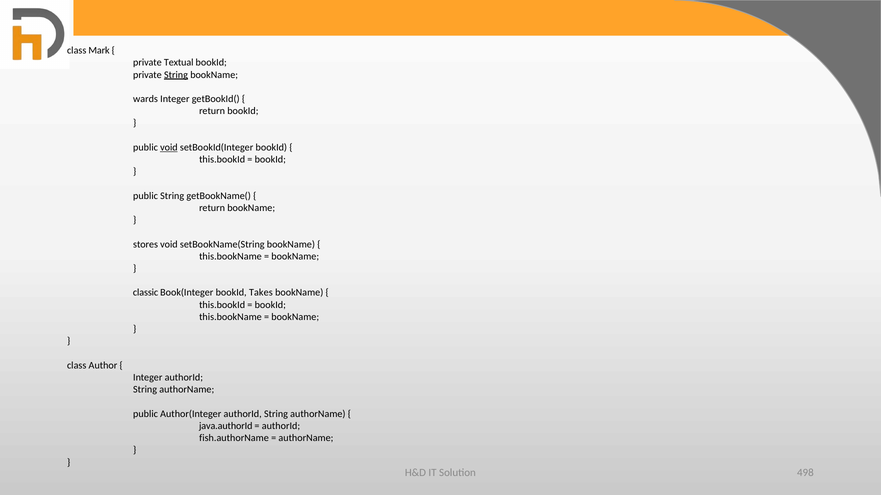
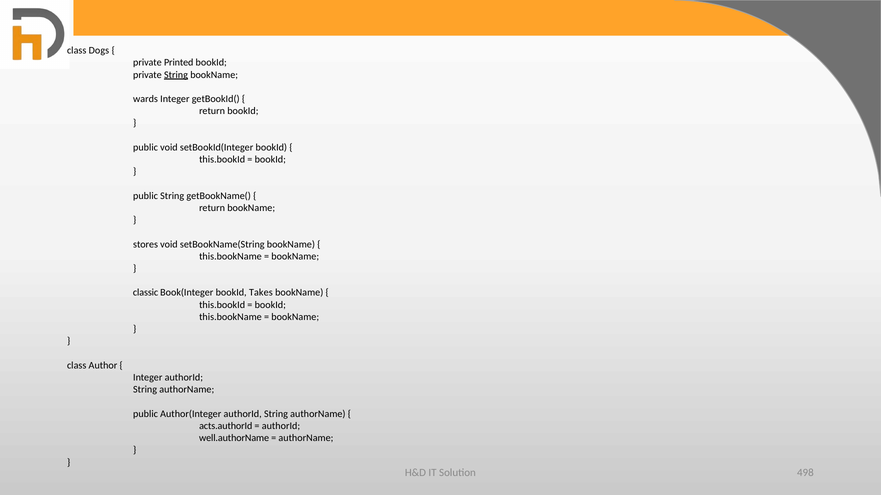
Mark: Mark -> Dogs (99, 51)
Textual: Textual -> Printed (179, 63)
void underline: present -> none (169, 148)
java.authorId: java.authorId -> acts.authorId (226, 426)
fish.authorName: fish.authorName -> well.authorName (234, 438)
